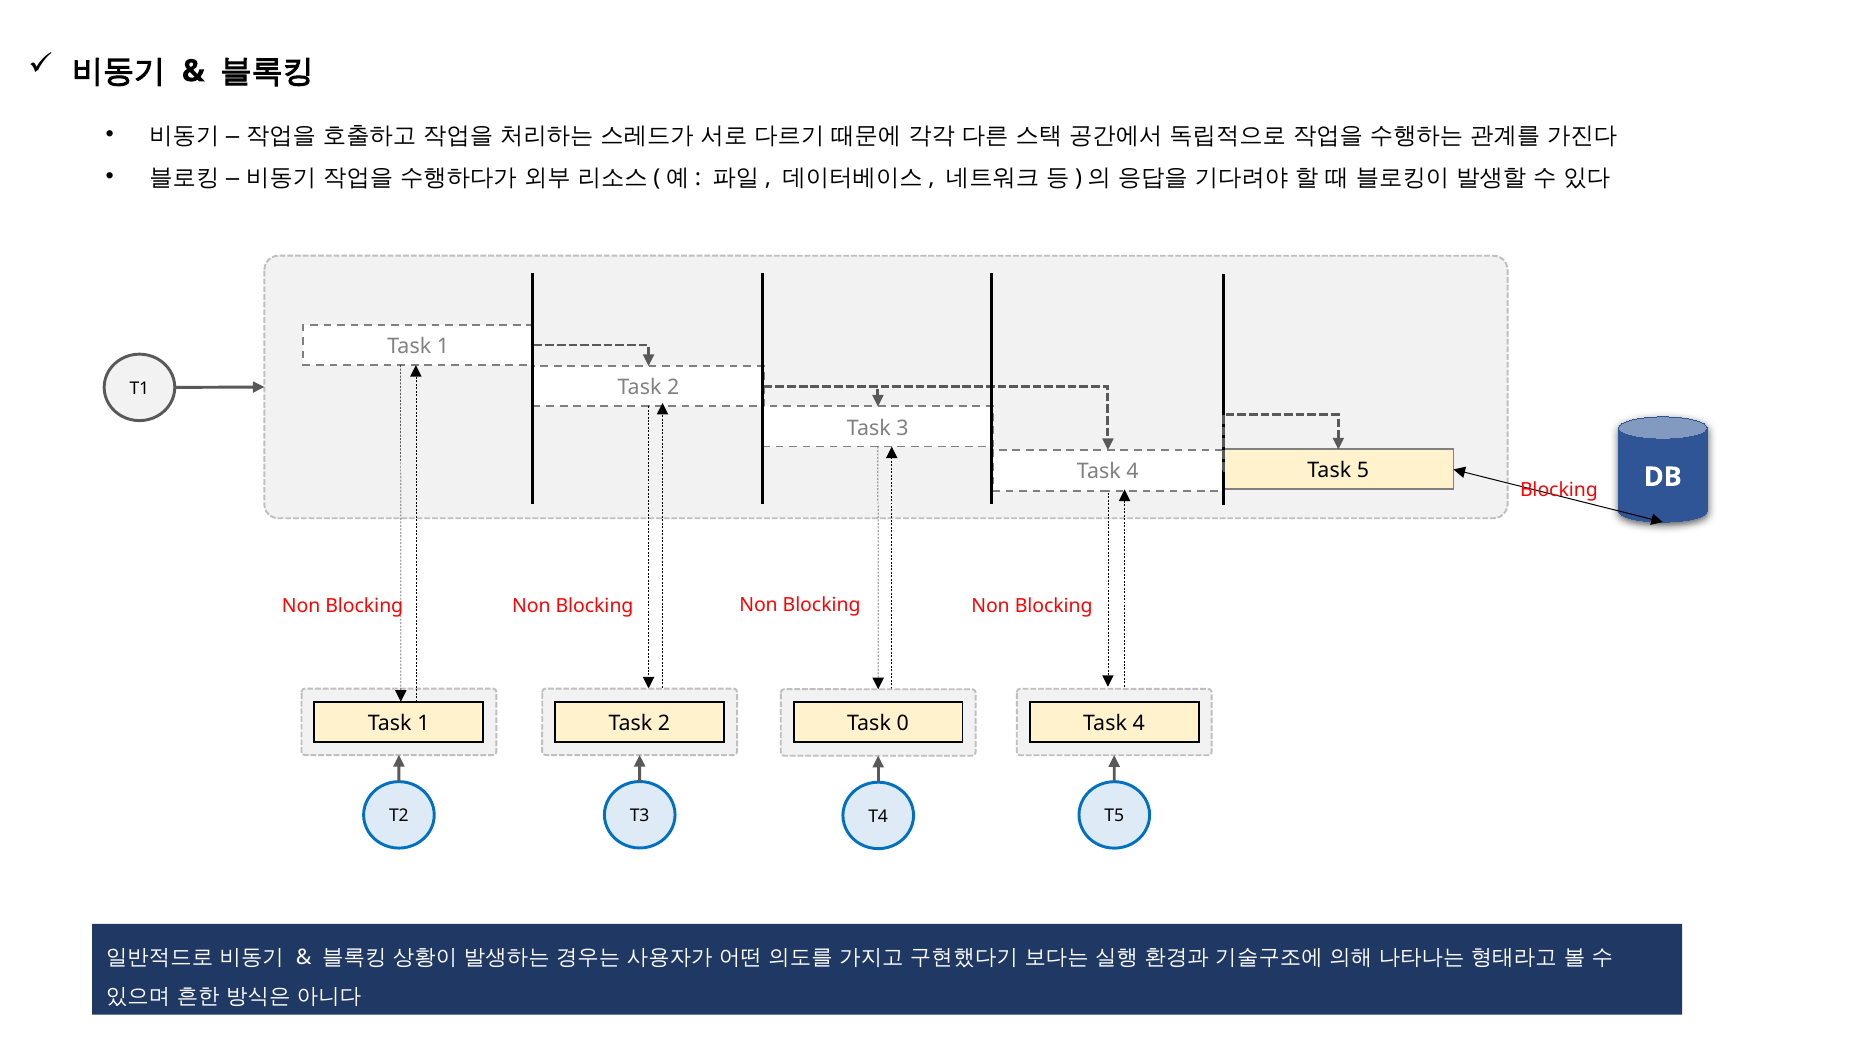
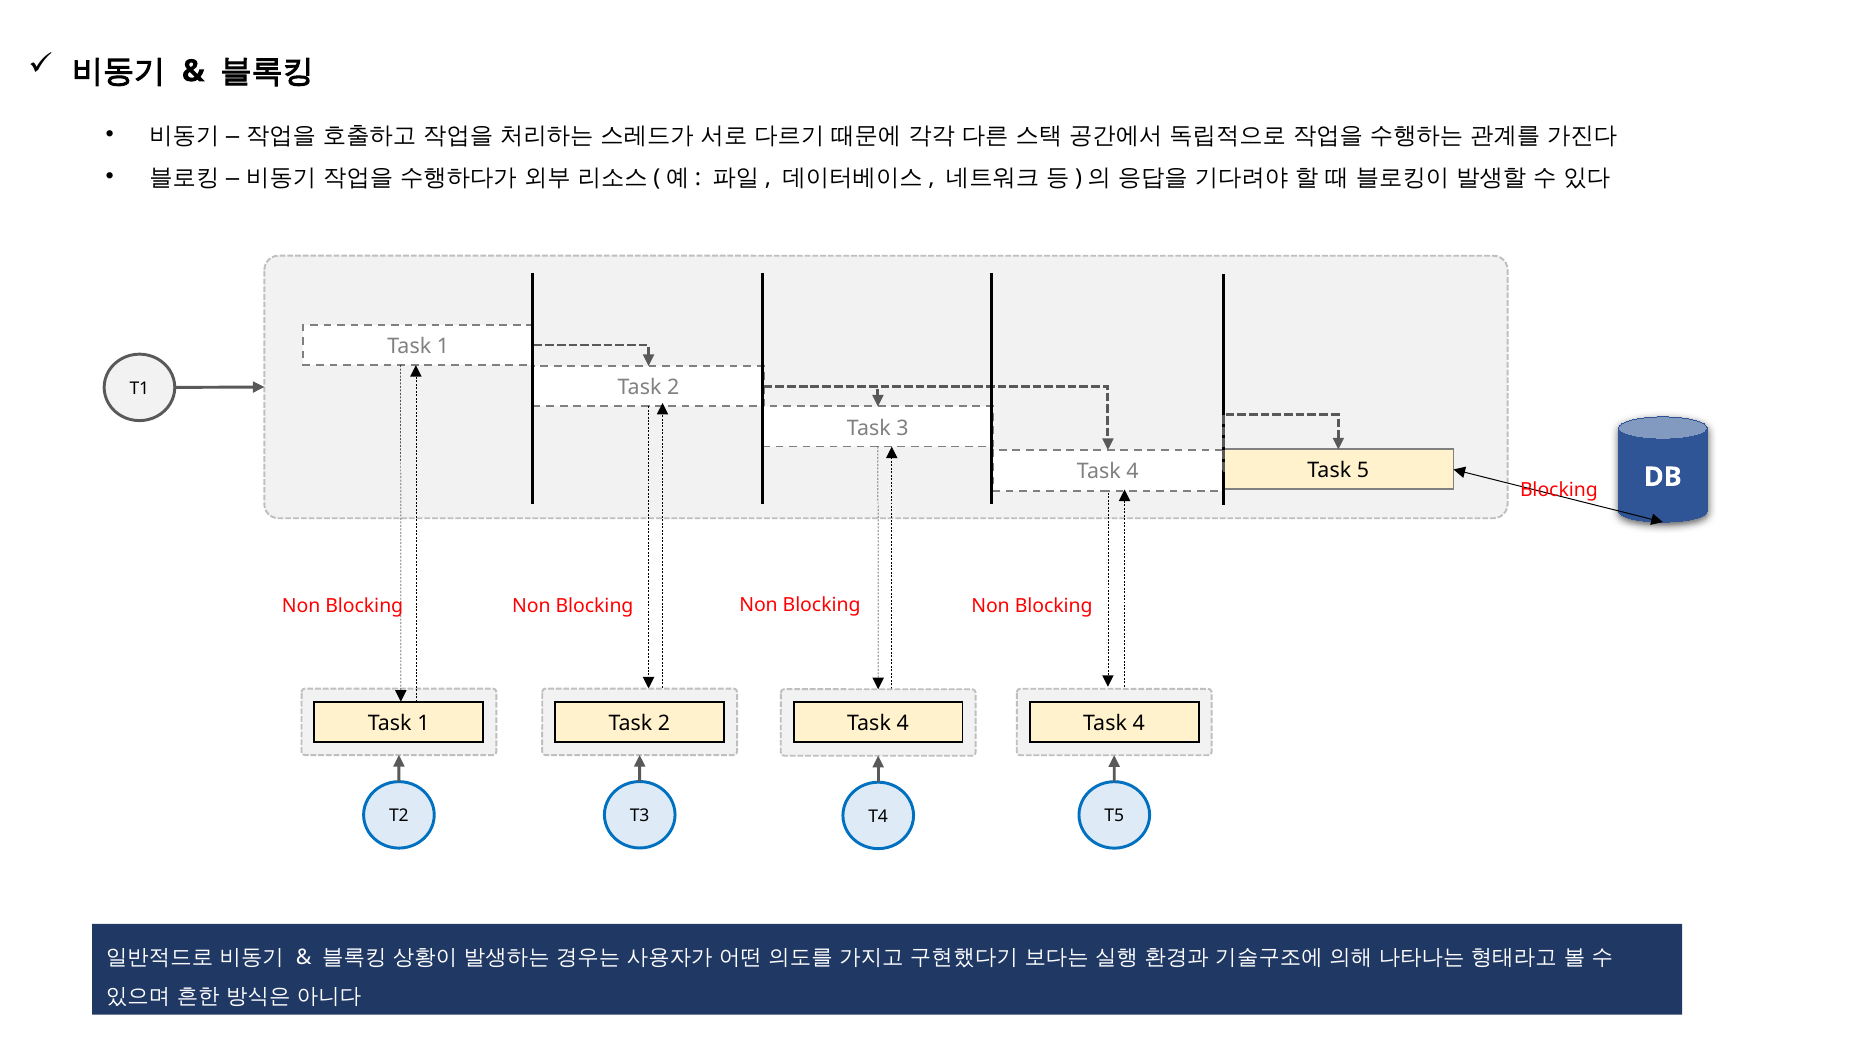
0: 0 -> 4 (903, 724)
